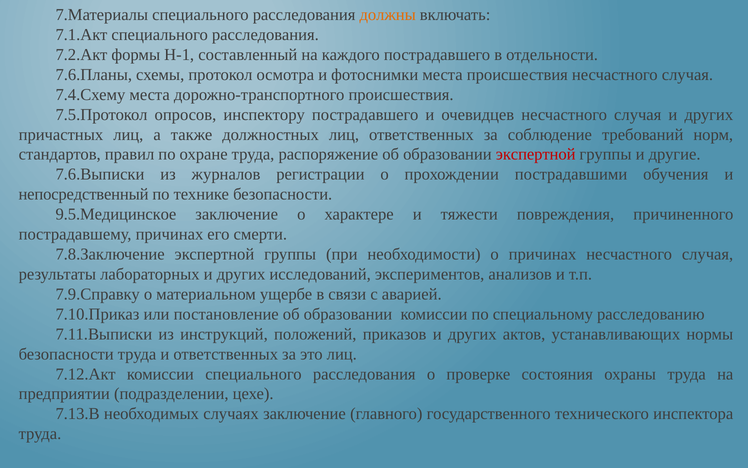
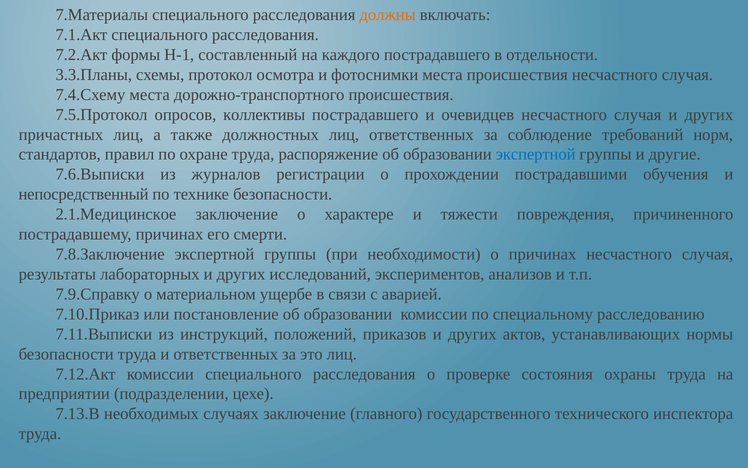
7.6.Планы: 7.6.Планы -> 3.3.Планы (94, 75)
инспектору: инспектору -> коллективы (264, 114)
экспертной colour: red -> blue (536, 154)
9.5.Медицинское: 9.5.Медицинское -> 2.1.Медицинское (116, 214)
